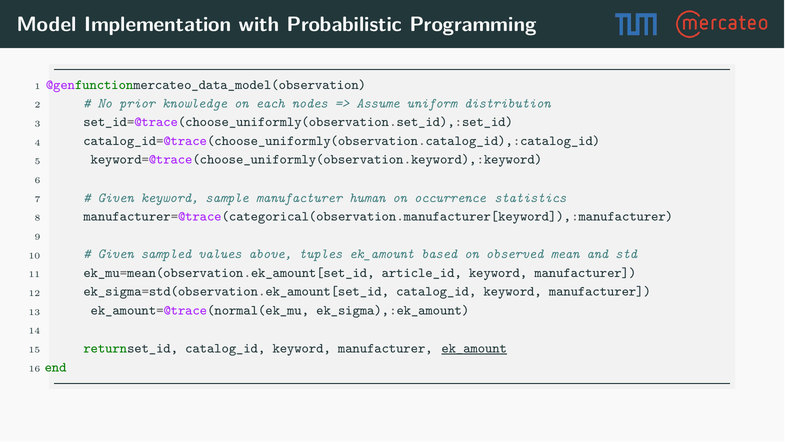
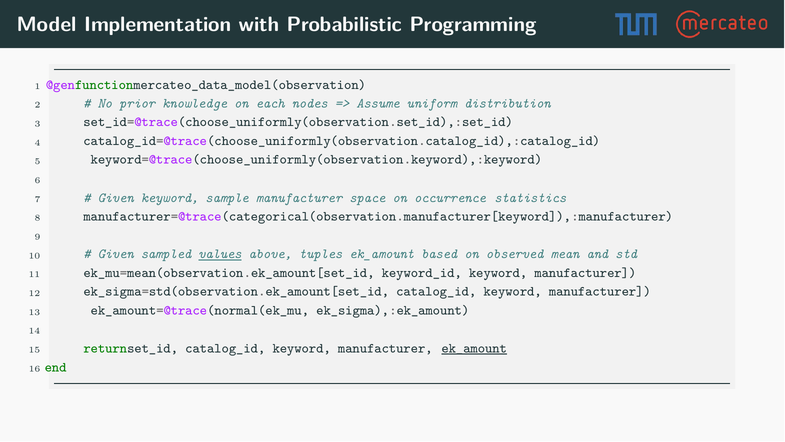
human: human -> space (367, 197)
values underline: none -> present (220, 254)
article_id: article_id -> keyword_id (422, 272)
